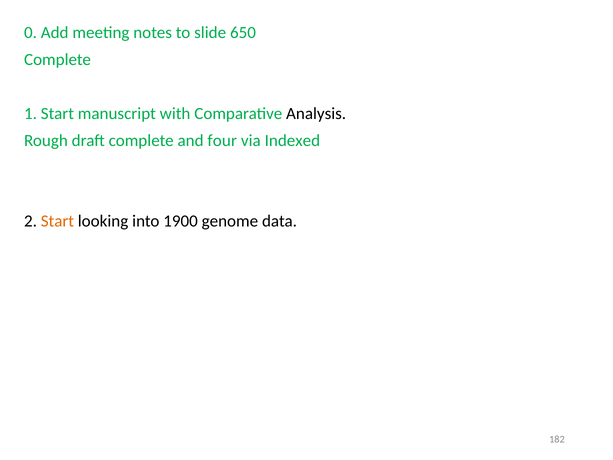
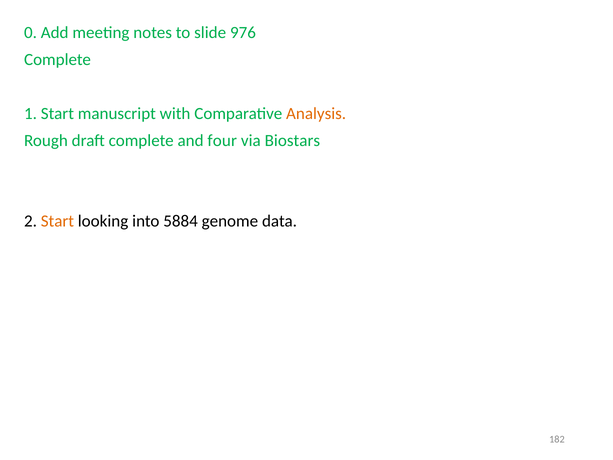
650: 650 -> 976 (243, 33)
Analysis colour: black -> orange (316, 113)
Indexed: Indexed -> Biostars (292, 140)
1900: 1900 -> 5884 (181, 221)
